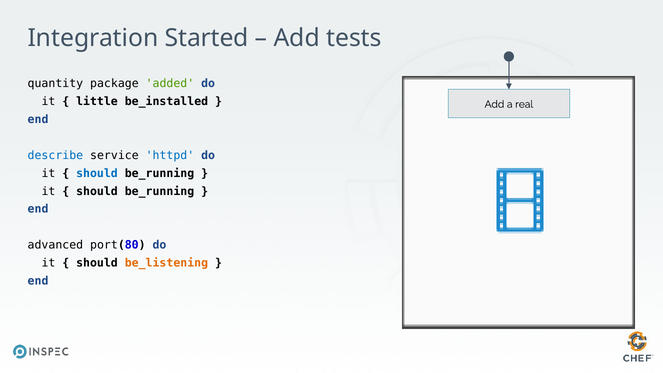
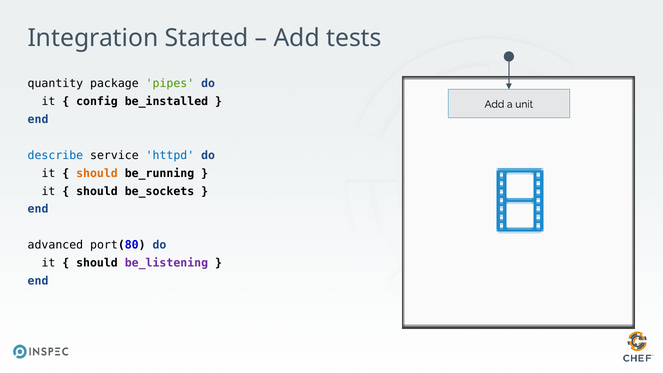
added: added -> pipes (170, 83)
little: little -> config (97, 101)
real: real -> unit (524, 104)
should colour: blue -> orange (97, 173)
be_running: be_running -> be_sockets (159, 191)
be_listening colour: orange -> purple (166, 263)
